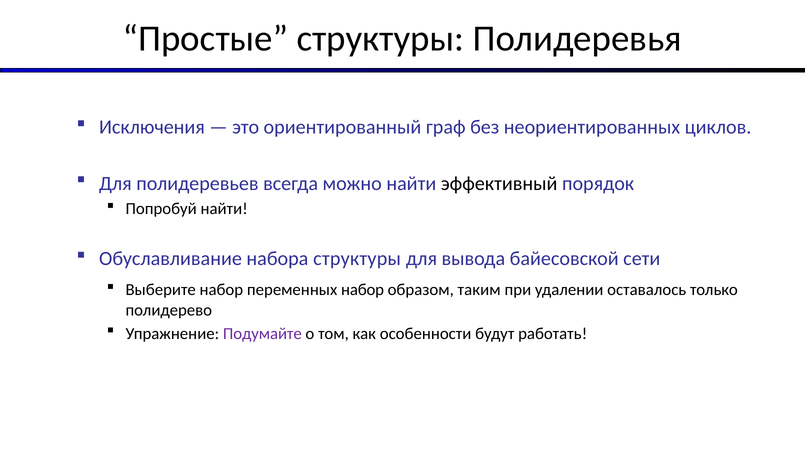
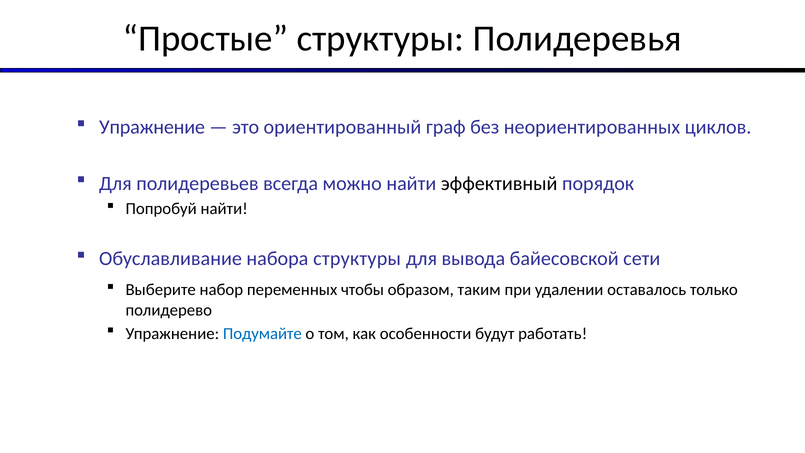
Исключения: Исключения -> Упражнение (152, 127)
переменных набор: набор -> чтобы (363, 290)
Подумайте colour: purple -> blue (262, 333)
